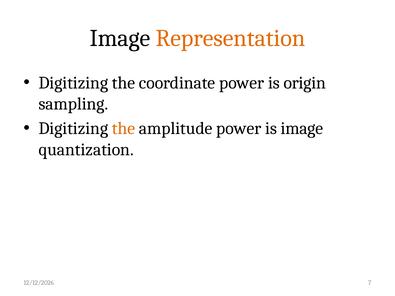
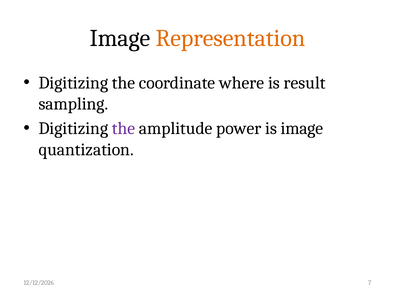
coordinate power: power -> where (242, 83)
origin: origin -> result (305, 83)
the colour: orange -> purple (124, 129)
